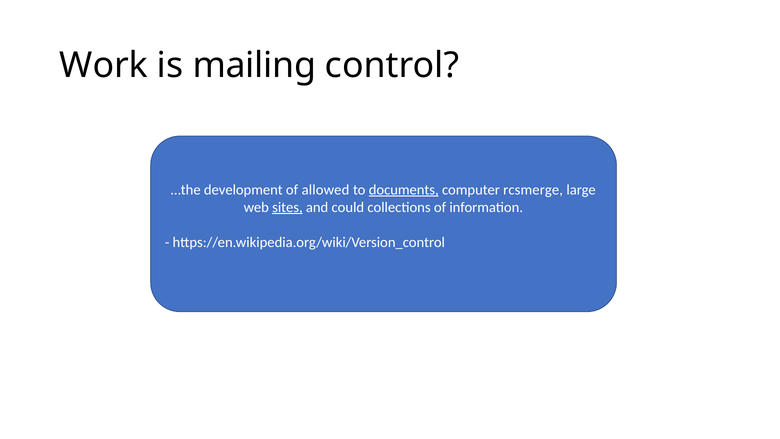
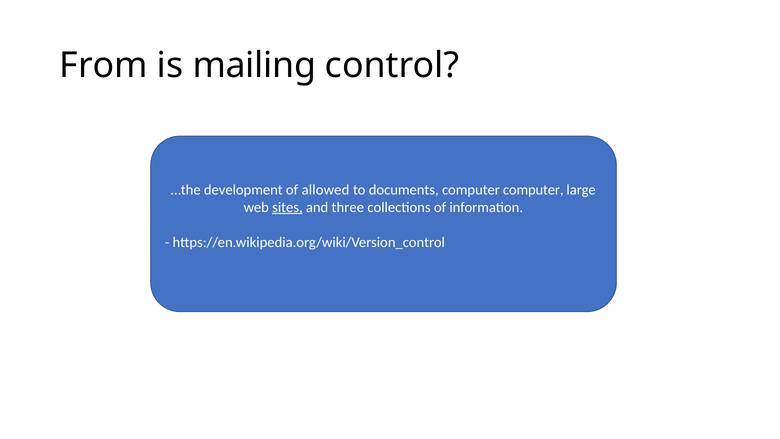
Work: Work -> From (104, 66)
documents underline: present -> none (404, 190)
computer rcsmerge: rcsmerge -> computer (533, 190)
could: could -> three (348, 207)
